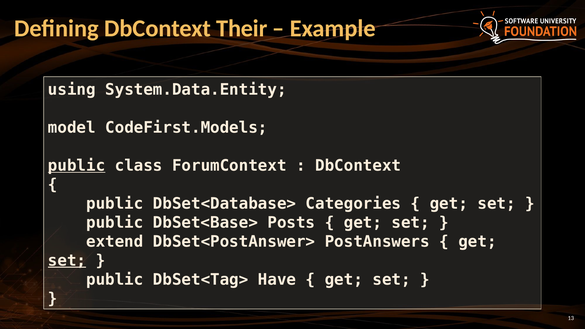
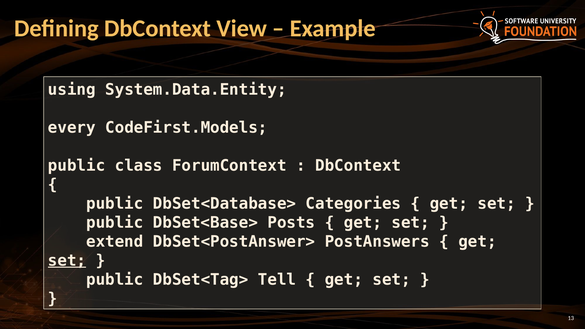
Their: Their -> View (242, 28)
model: model -> every (72, 128)
public underline: present -> none (77, 166)
Have: Have -> Tell (277, 280)
